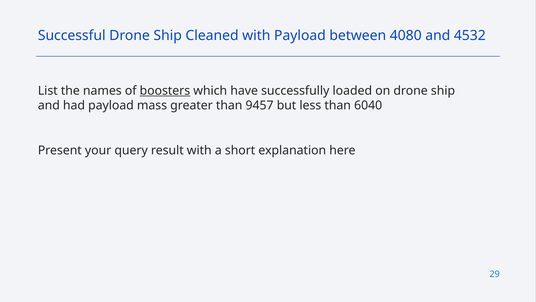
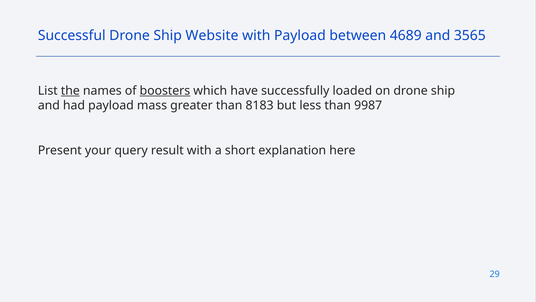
Cleaned: Cleaned -> Website (212, 36)
4080: 4080 -> 4689 (406, 36)
4532: 4532 -> 3565 (470, 36)
the underline: none -> present (70, 90)
9457: 9457 -> 8183 (260, 105)
6040: 6040 -> 9987 (368, 105)
